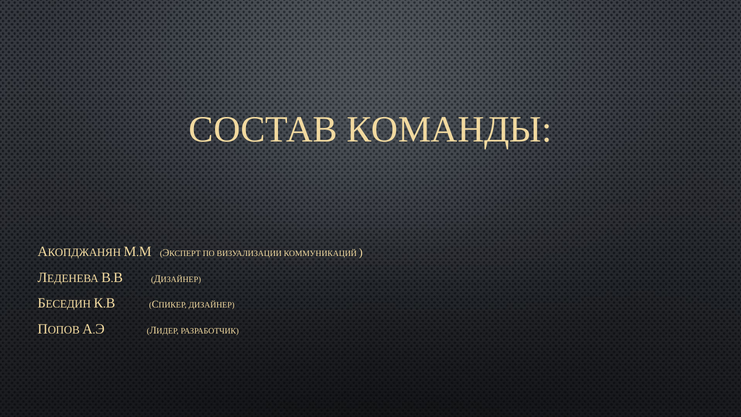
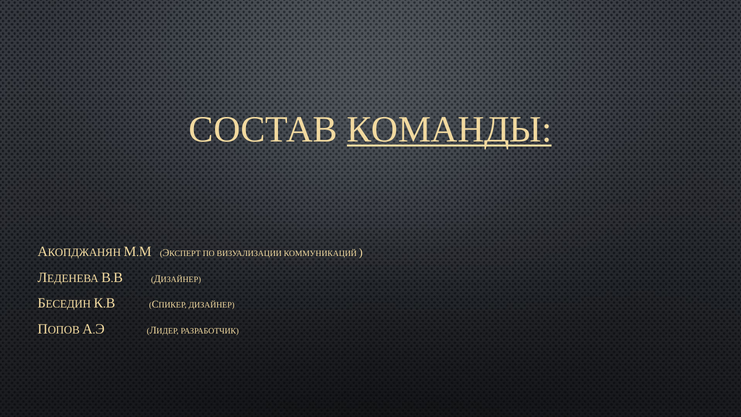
КОМАНДЫ underline: none -> present (449, 130)
